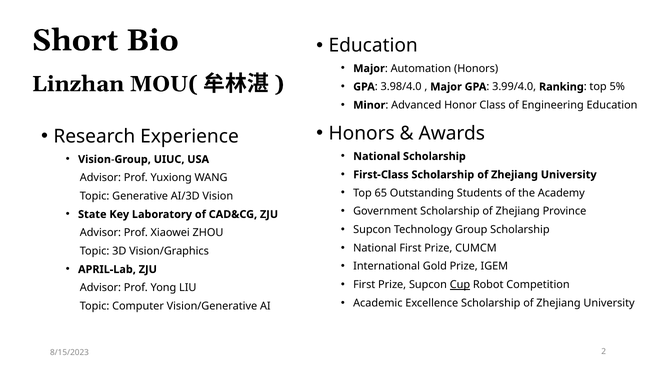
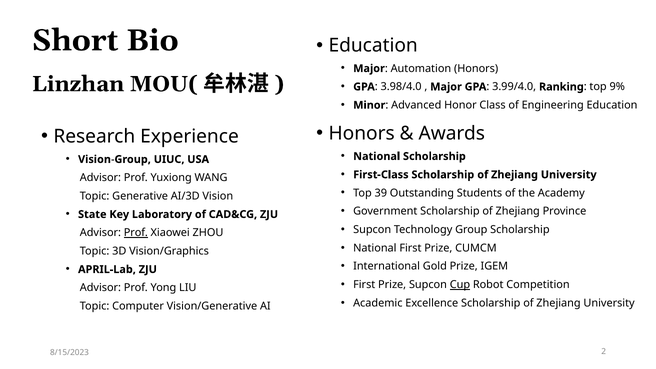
5%: 5% -> 9% (617, 87)
65: 65 -> 39 (381, 193)
Prof underline: none -> present (136, 233)
